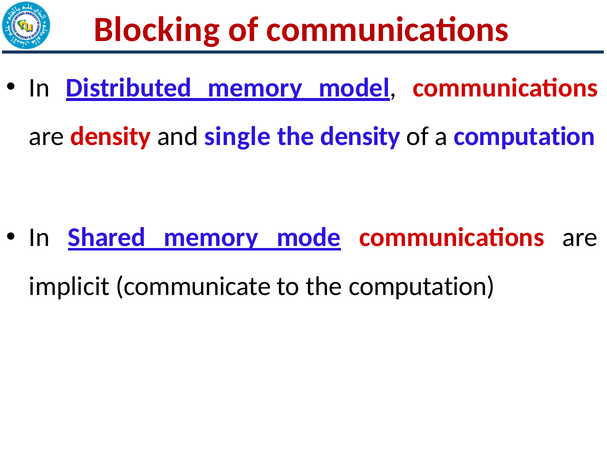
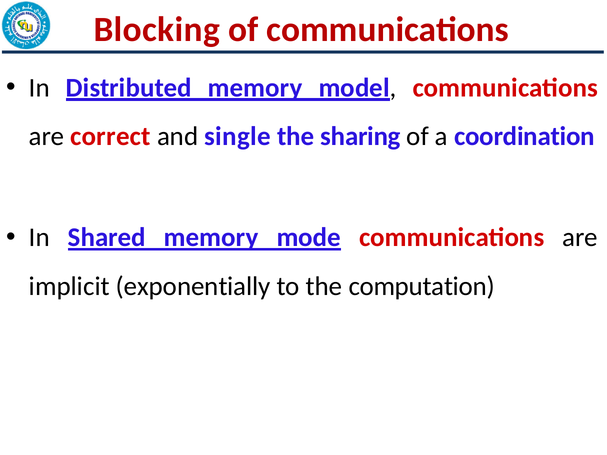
are density: density -> correct (110, 137)
the density: density -> sharing (361, 137)
a computation: computation -> coordination (524, 137)
communicate: communicate -> exponentially (193, 286)
